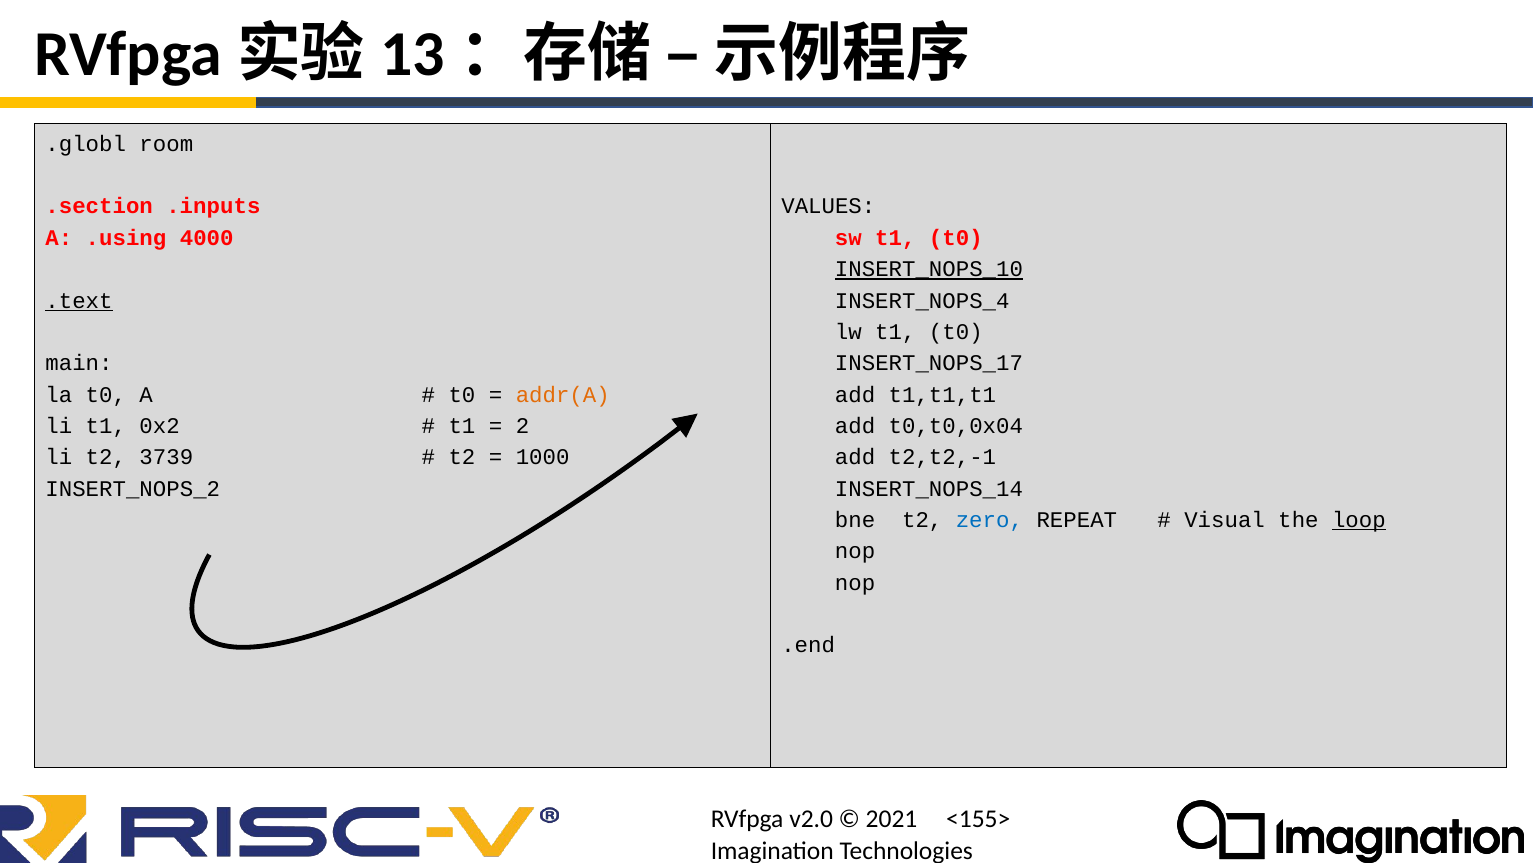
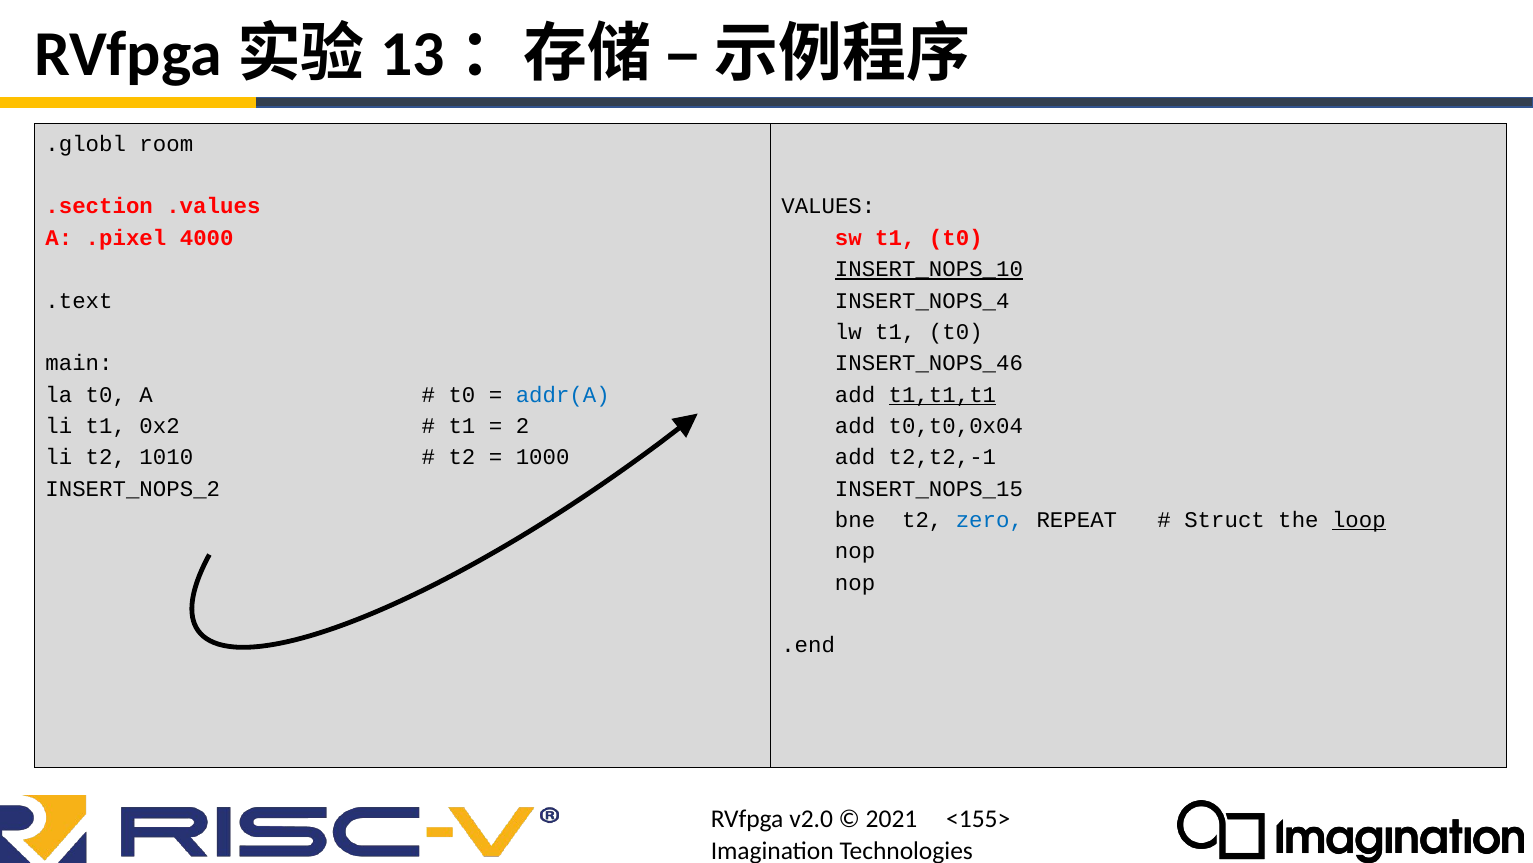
.inputs: .inputs -> .values (213, 206)
.using: .using -> .pixel (126, 238)
.text underline: present -> none (79, 300)
INSERT_NOPS_17: INSERT_NOPS_17 -> INSERT_NOPS_46 (929, 363)
addr(A colour: orange -> blue (563, 394)
t1,t1,t1 underline: none -> present (942, 394)
3739: 3739 -> 1010 (166, 457)
INSERT_NOPS_14: INSERT_NOPS_14 -> INSERT_NOPS_15 (929, 488)
Visual: Visual -> Struct (1225, 520)
